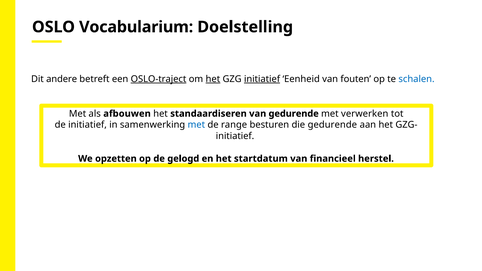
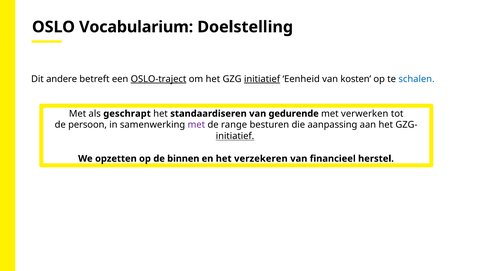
het underline: present -> none (213, 79)
fouten: fouten -> kosten (356, 79)
afbouwen: afbouwen -> geschrapt (127, 114)
de initiatief: initiatief -> persoon (88, 125)
met colour: blue -> purple (196, 125)
die gedurende: gedurende -> aanpassing (332, 125)
initiatief underline: none -> present (235, 136)
gelogd: gelogd -> binnen (183, 159)
startdatum: startdatum -> verzekeren (261, 159)
